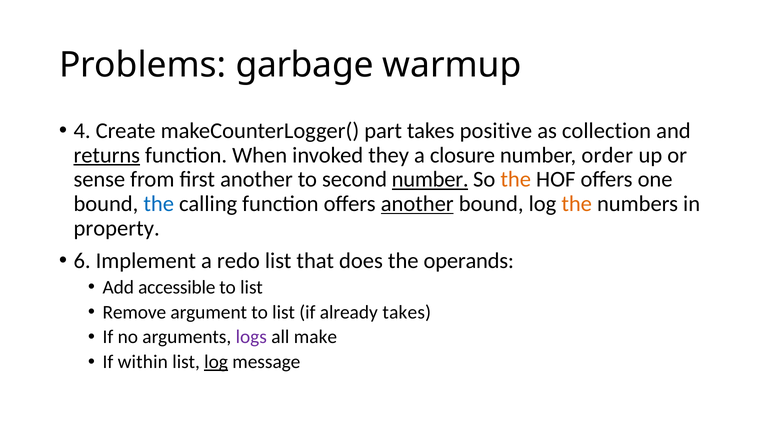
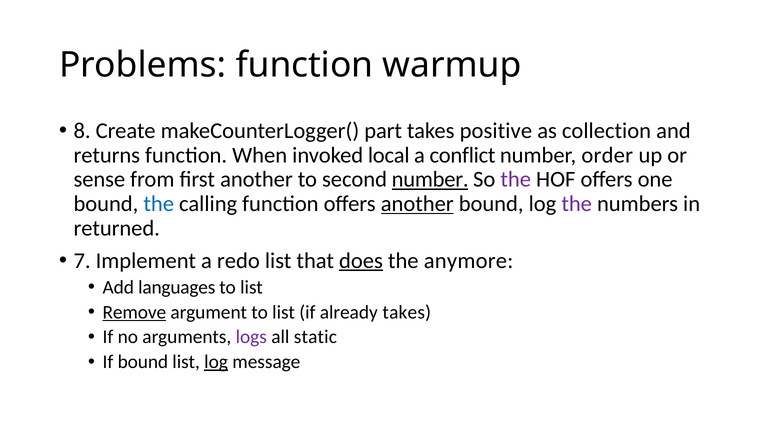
Problems garbage: garbage -> function (304, 65)
4: 4 -> 8 (82, 131)
returns underline: present -> none (107, 155)
they: they -> local (389, 155)
closure: closure -> conflict (463, 155)
the colour: orange -> purple (516, 180)
the colour: orange -> purple (577, 204)
property: property -> returned (117, 228)
6: 6 -> 7 (82, 261)
does underline: none -> present (361, 261)
operands: operands -> anymore (469, 261)
accessible: accessible -> languages (177, 288)
Remove underline: none -> present (134, 312)
make: make -> static (315, 337)
If within: within -> bound (143, 362)
